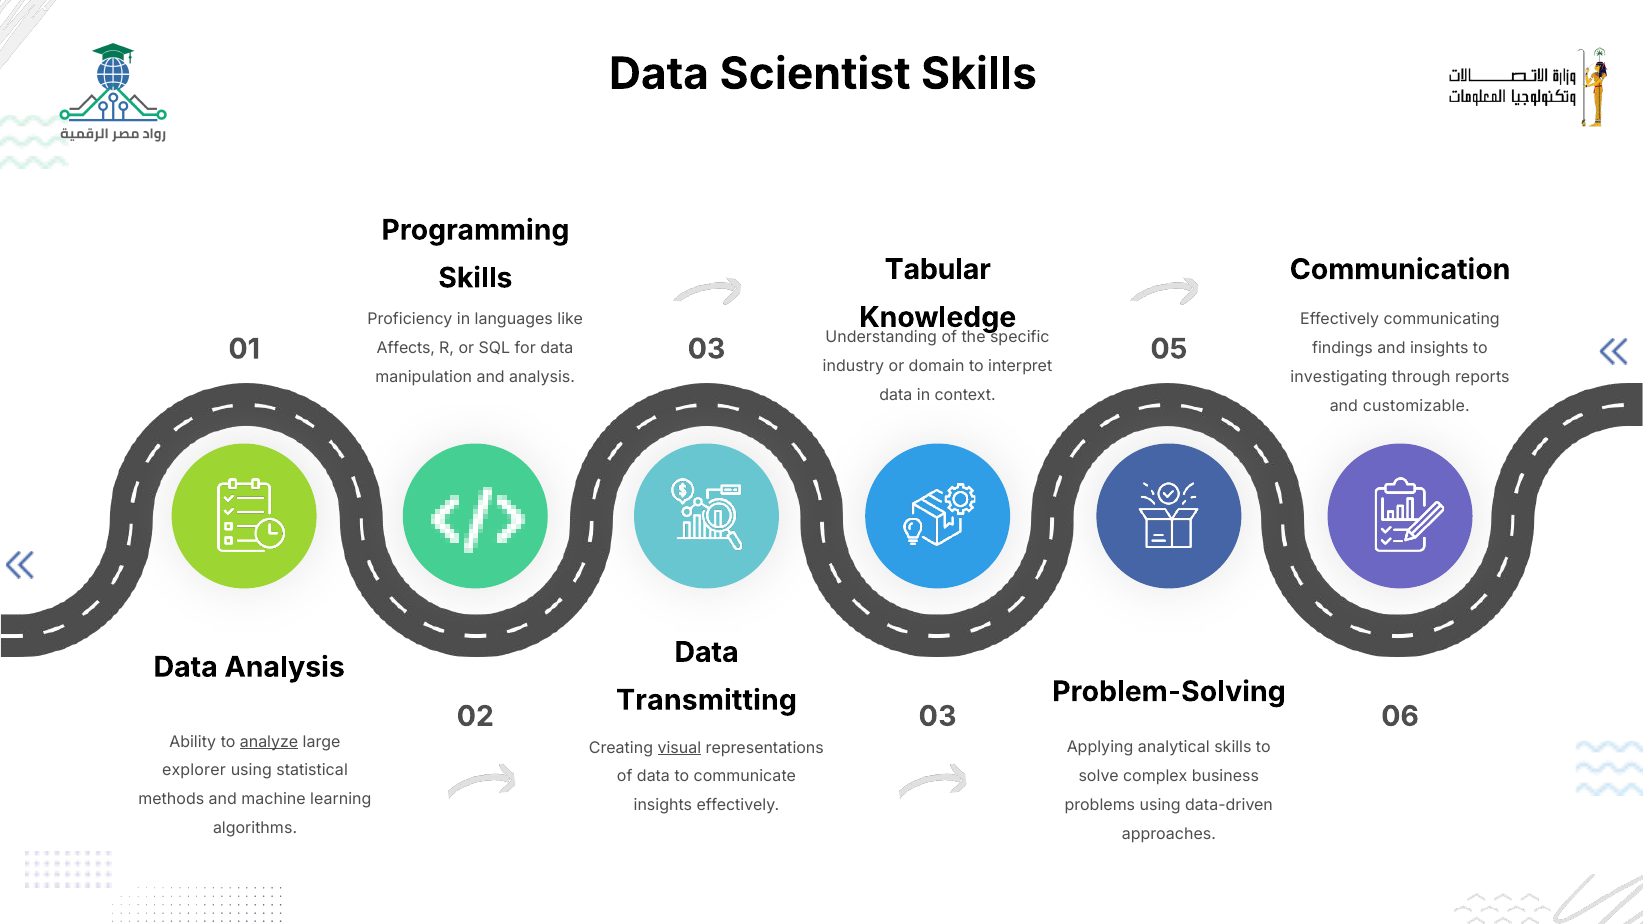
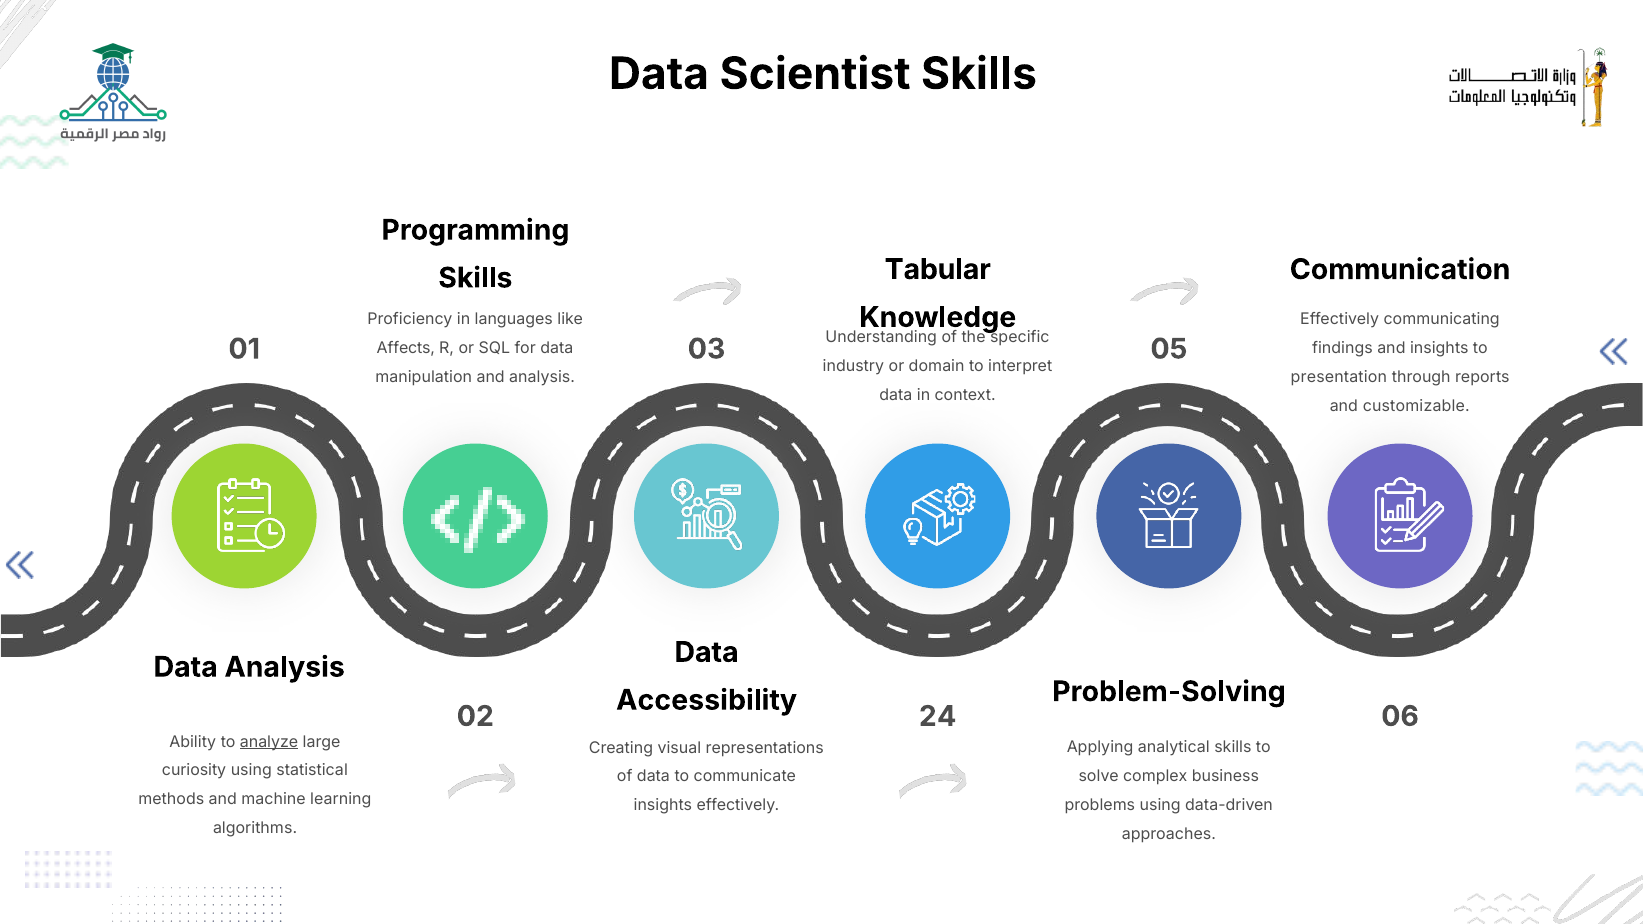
investigating: investigating -> presentation (1339, 377)
Transmitting: Transmitting -> Accessibility (707, 700)
02 03: 03 -> 24 (938, 717)
visual underline: present -> none (679, 748)
explorer: explorer -> curiosity (194, 771)
